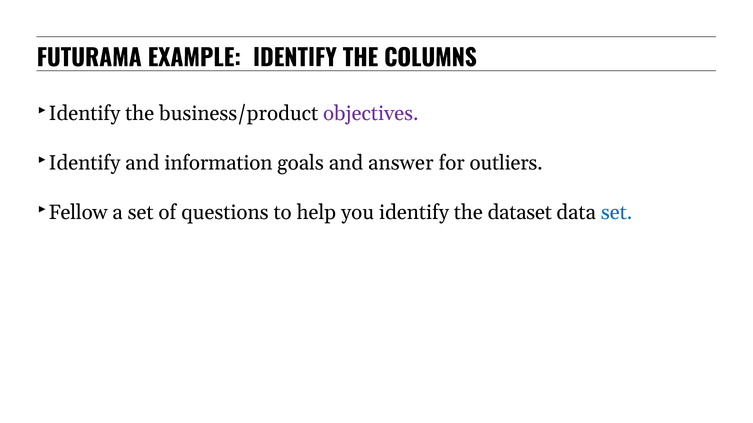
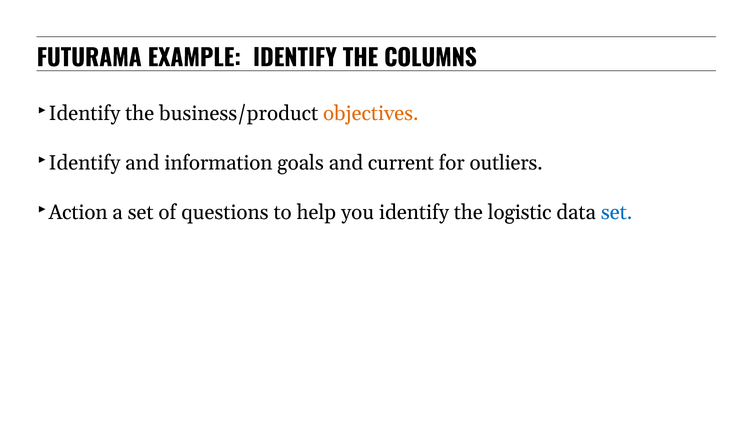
objectives colour: purple -> orange (371, 113)
answer: answer -> current (401, 163)
Fellow: Fellow -> Action (78, 212)
dataset: dataset -> logistic (520, 212)
